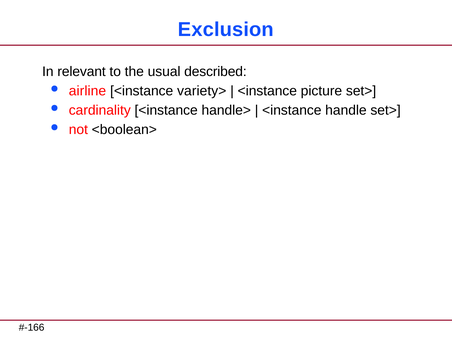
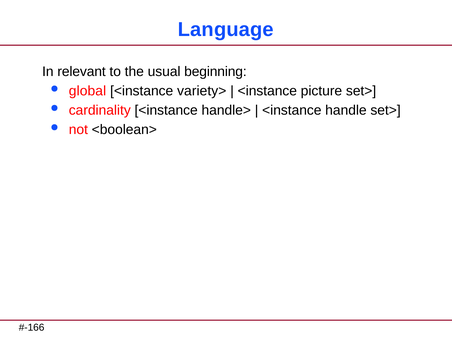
Exclusion: Exclusion -> Language (226, 30)
described: described -> beginning (215, 72)
airline: airline -> global (87, 91)
